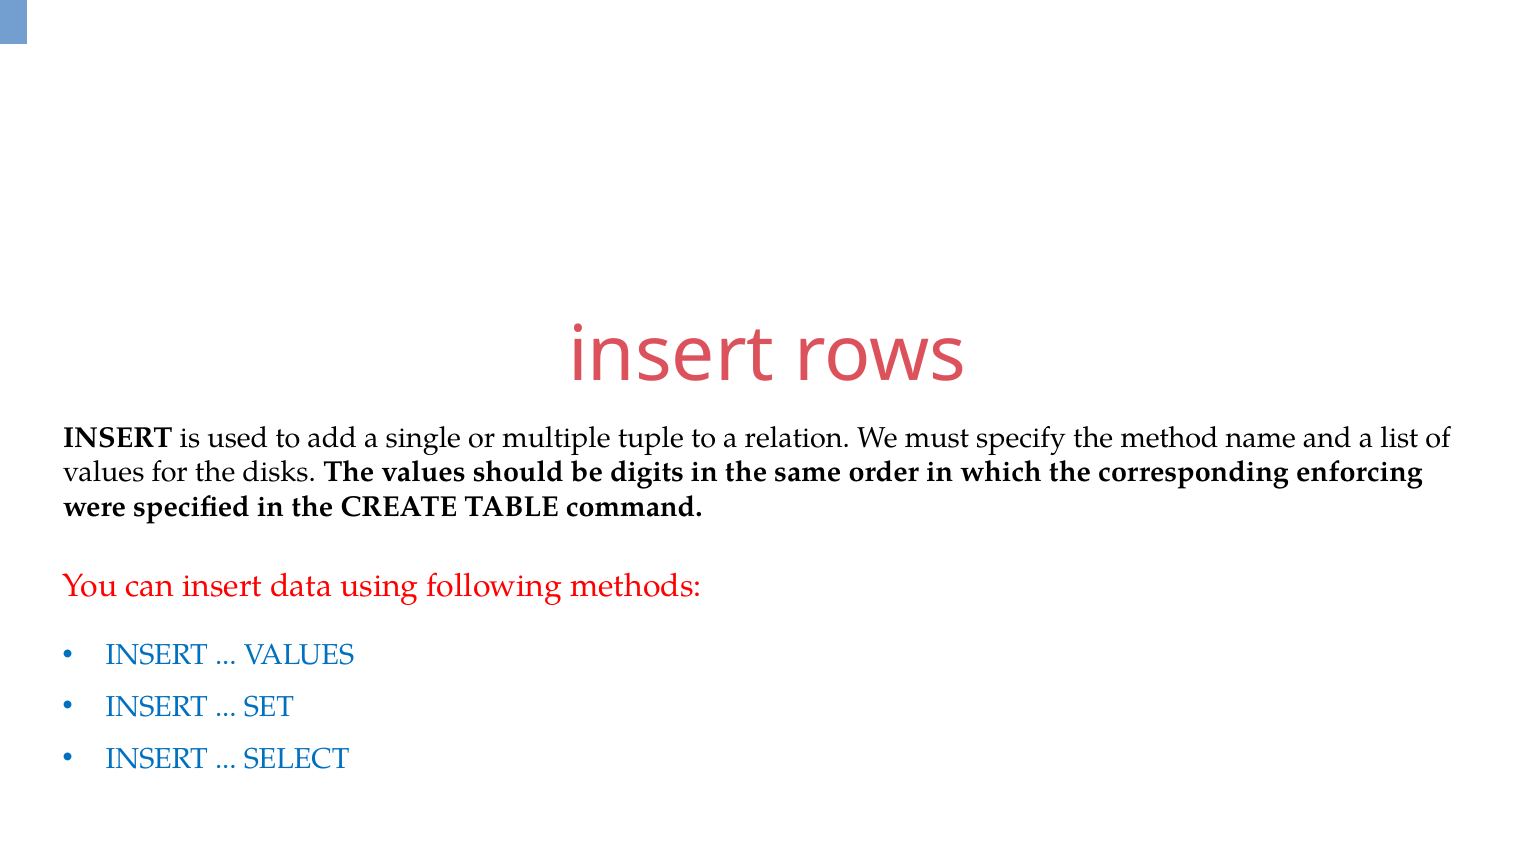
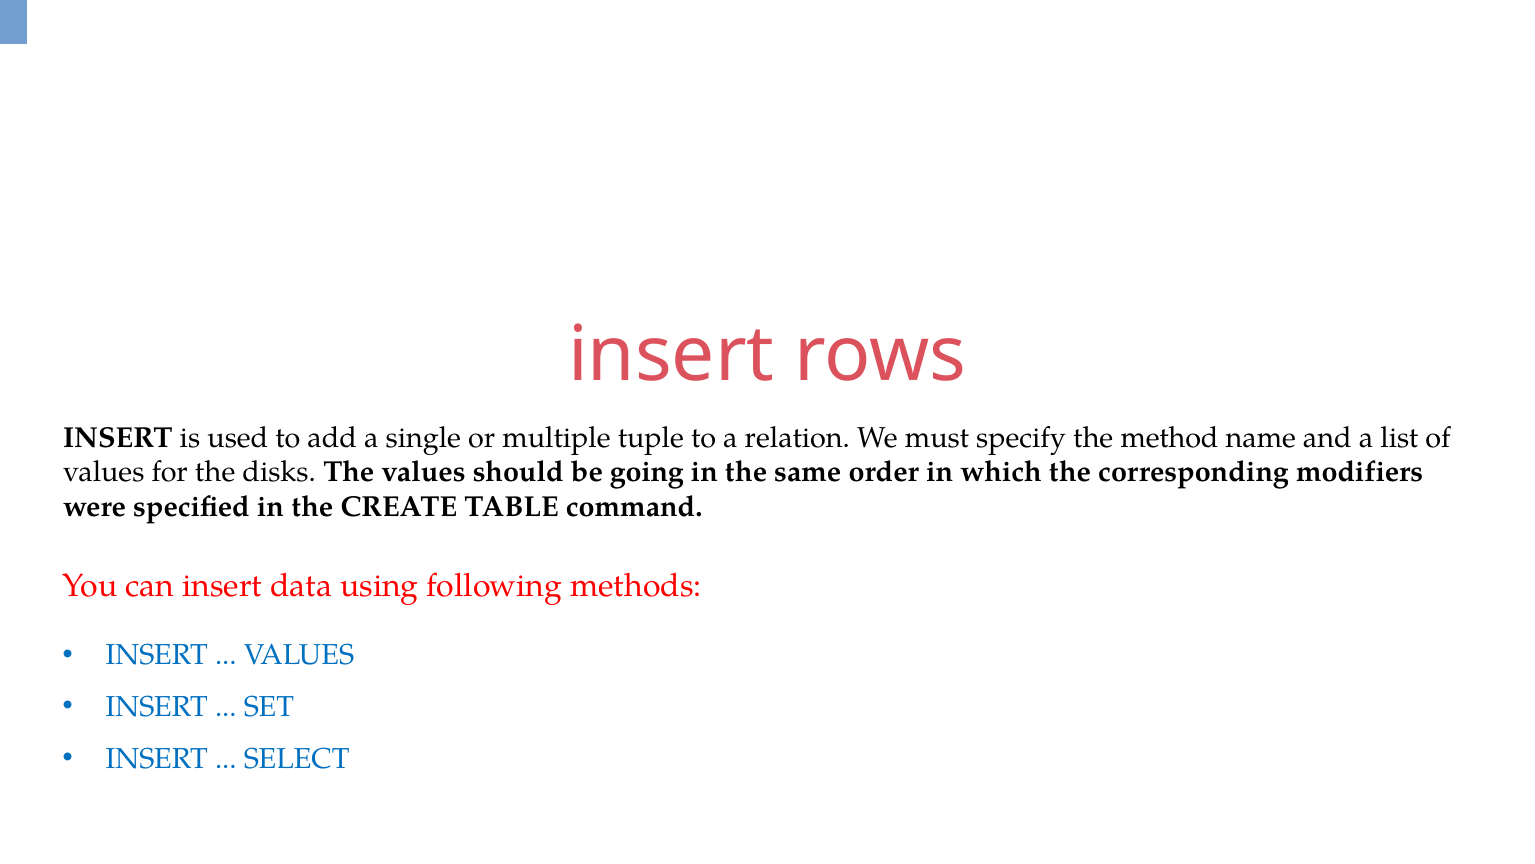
digits: digits -> going (647, 472)
enforcing: enforcing -> modifiers (1360, 472)
